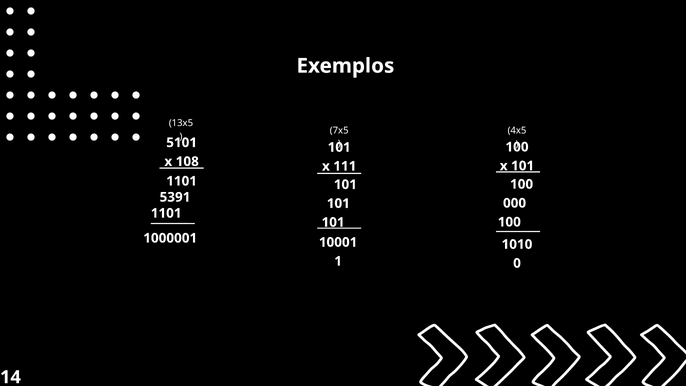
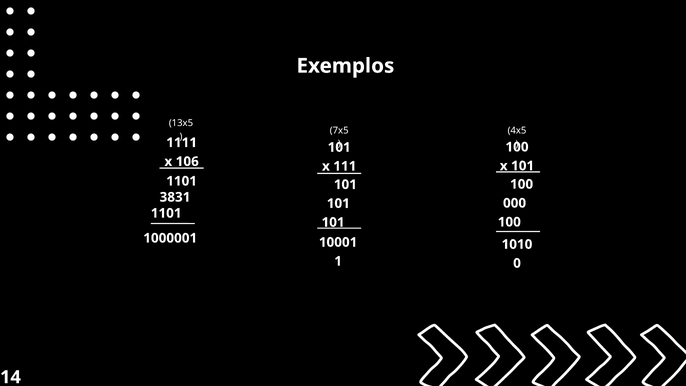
5101: 5101 -> 1111 (182, 143)
108: 108 -> 106 (187, 161)
5391: 5391 -> 3831 (175, 197)
